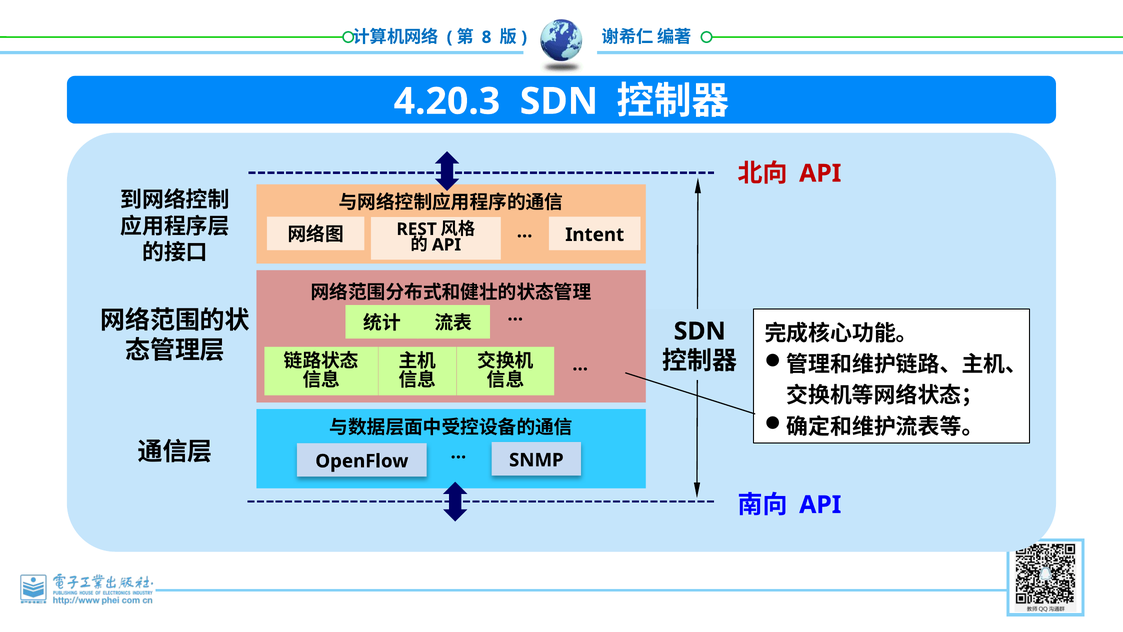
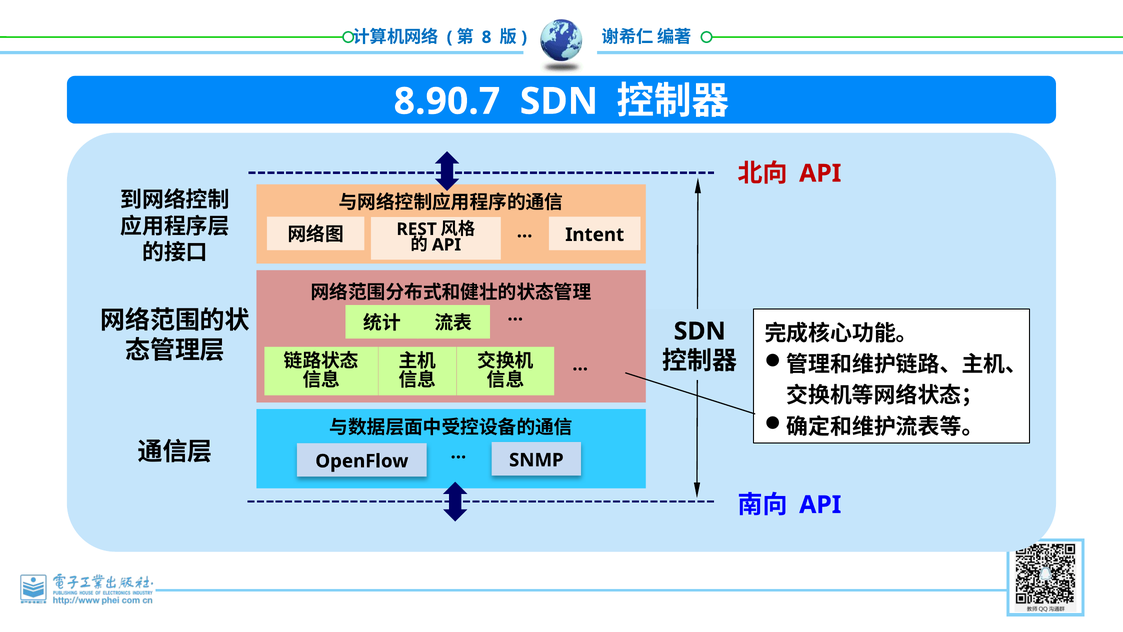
4.20.3: 4.20.3 -> 8.90.7 (447, 101)
